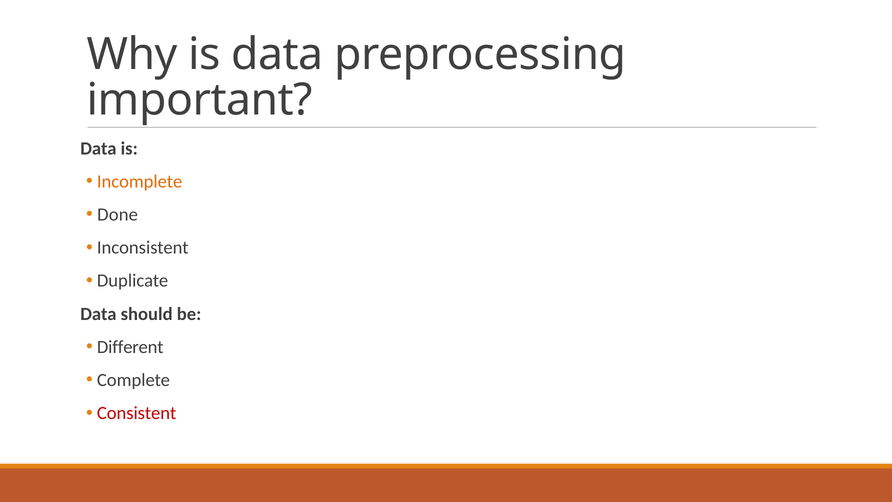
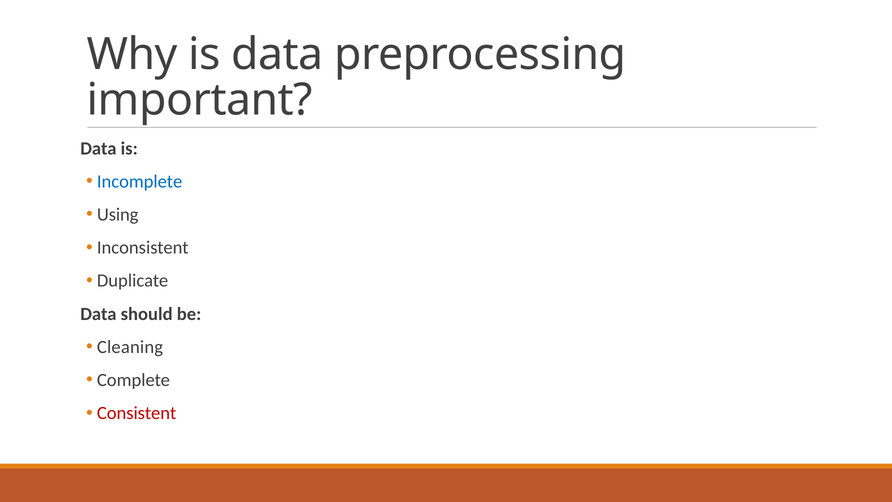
Incomplete colour: orange -> blue (140, 181)
Done: Done -> Using (118, 214)
Different: Different -> Cleaning (130, 347)
